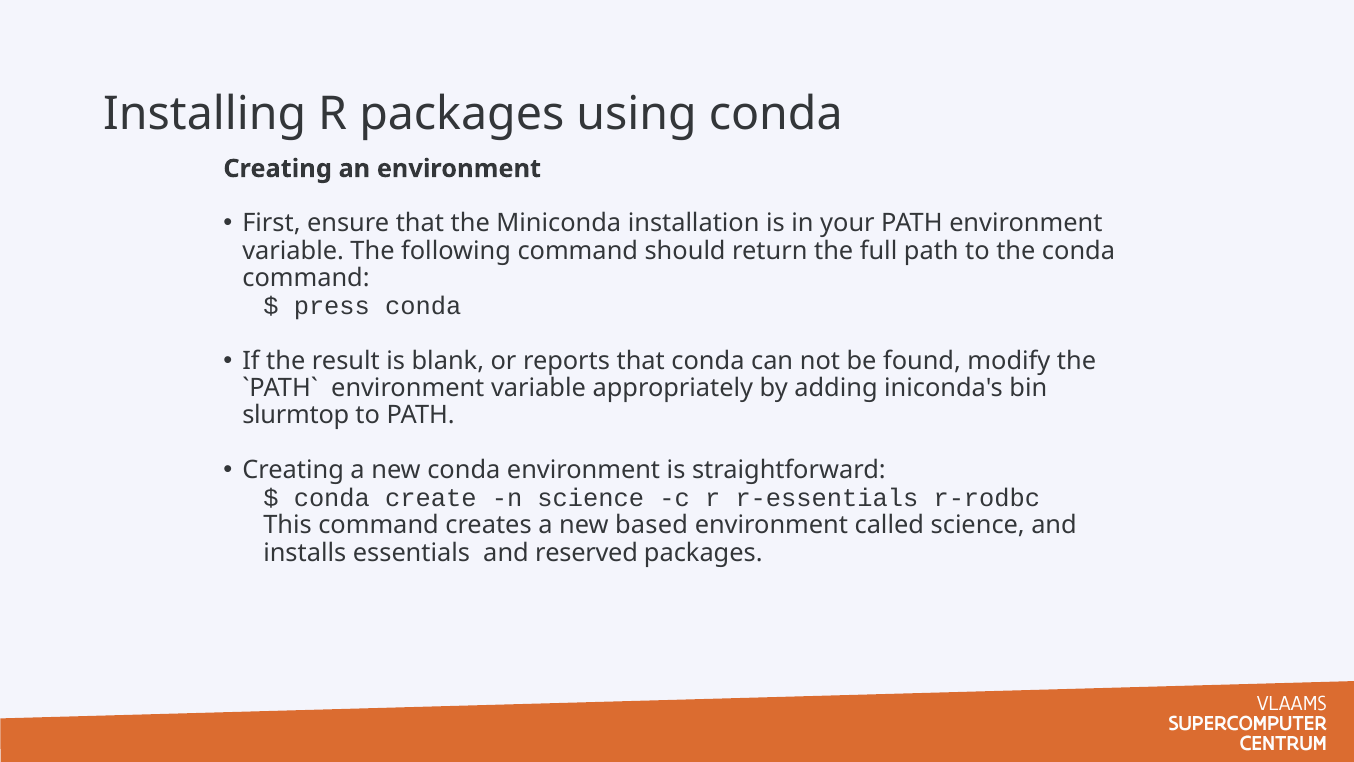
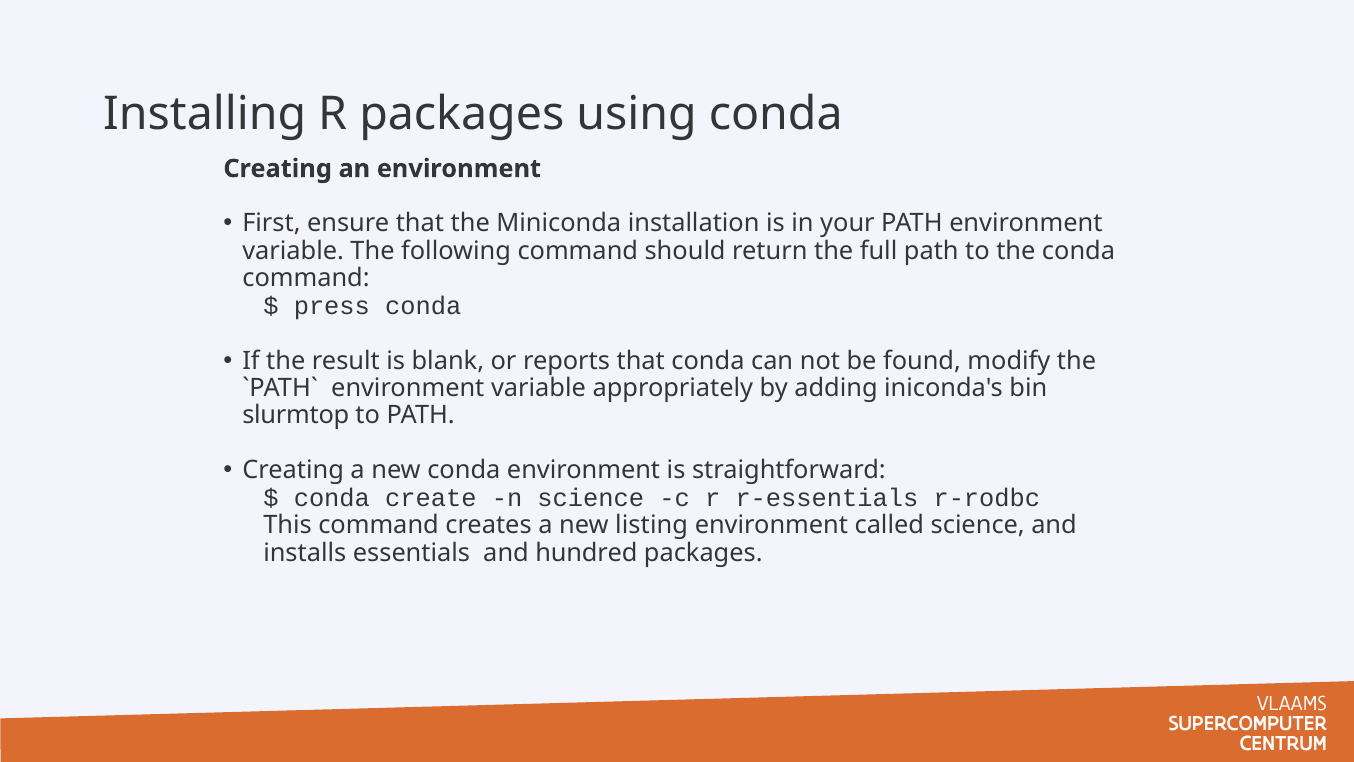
based: based -> listing (652, 525)
reserved: reserved -> hundred (586, 552)
